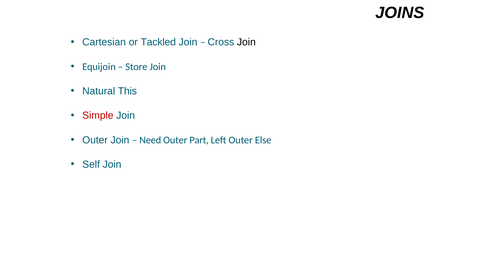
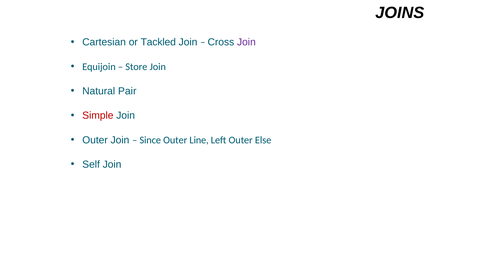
Join colour: black -> purple (246, 42)
This: This -> Pair (127, 91)
Need: Need -> Since (150, 140)
Part: Part -> Line (199, 140)
